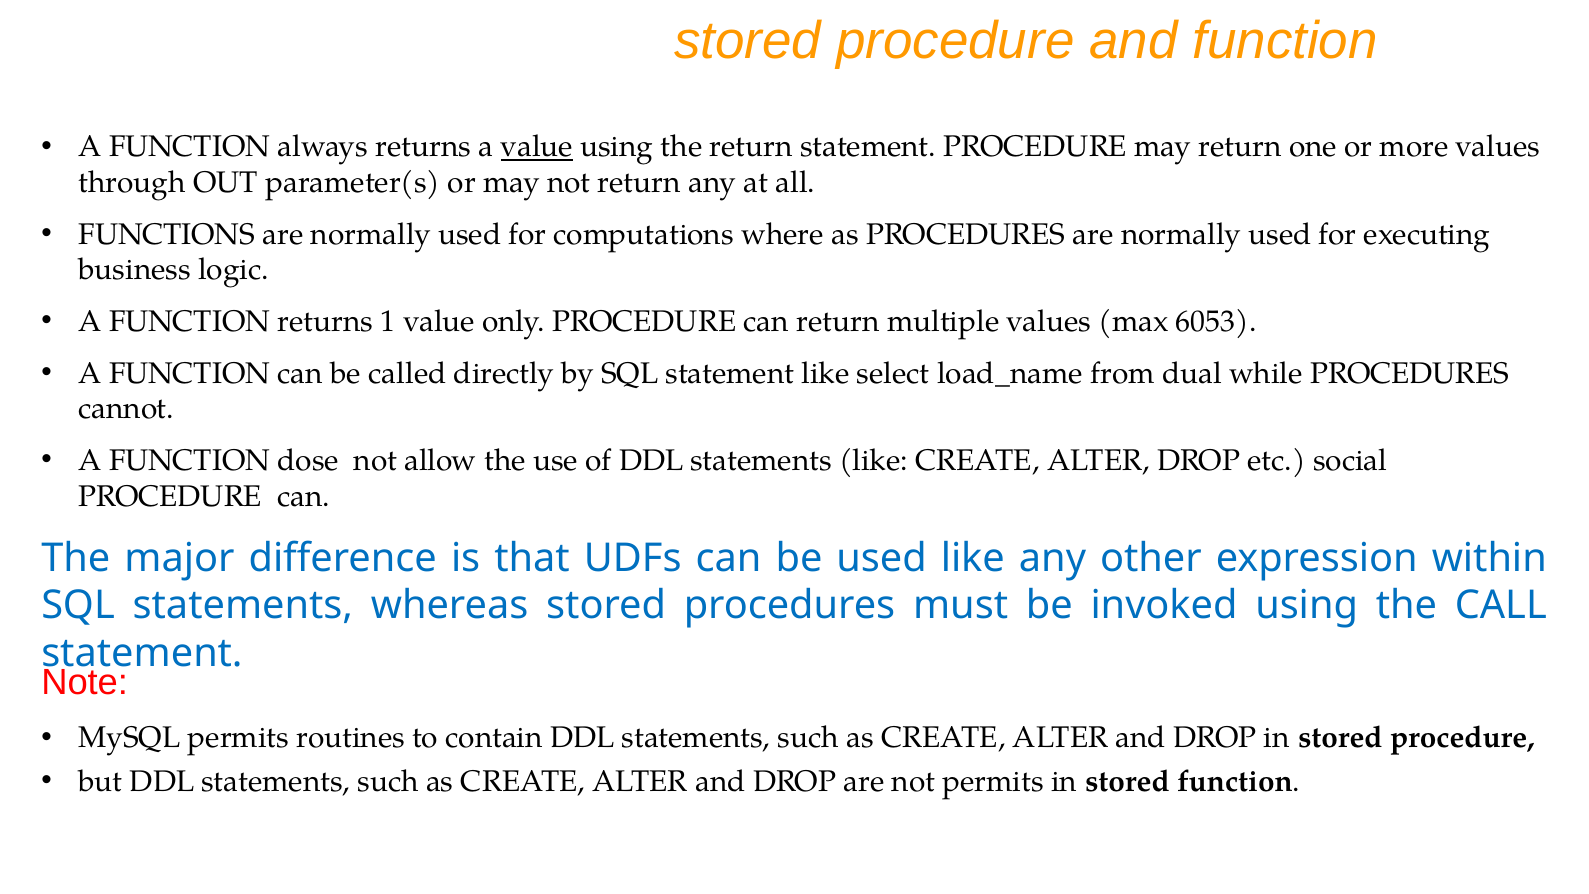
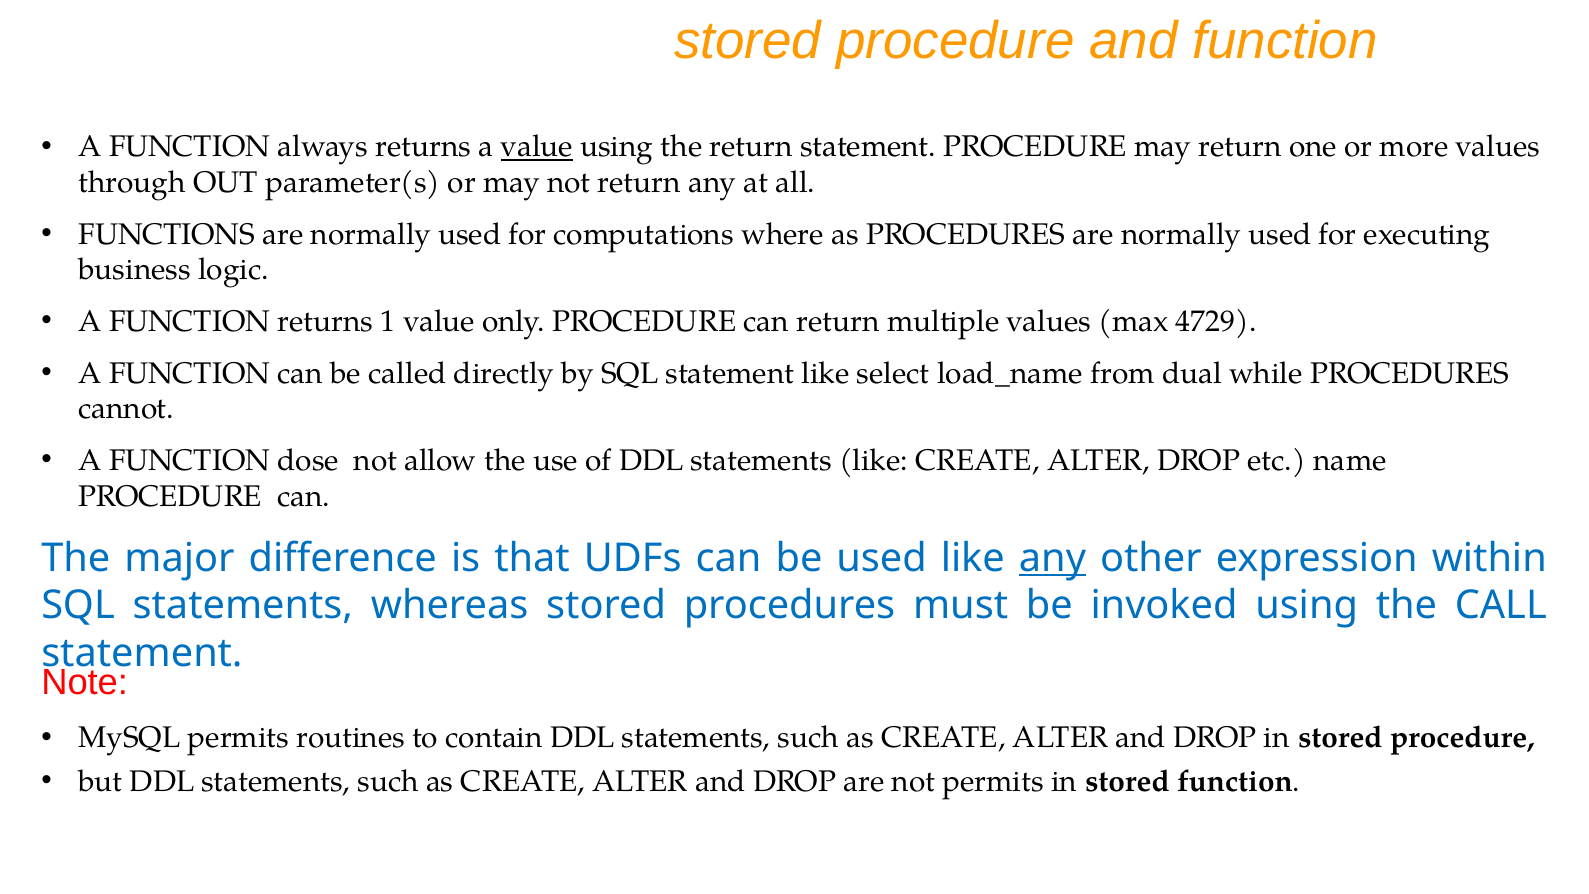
6053: 6053 -> 4729 (1216, 322)
social: social -> name (1350, 461)
any underline: none -> present (1052, 558)
